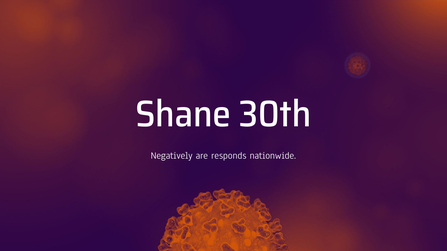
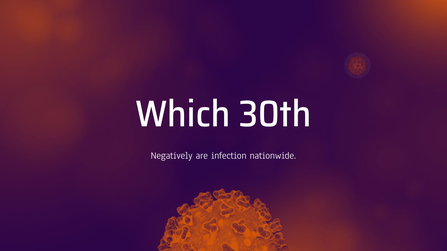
Shane: Shane -> Which (183, 115)
responds: responds -> infection (229, 156)
